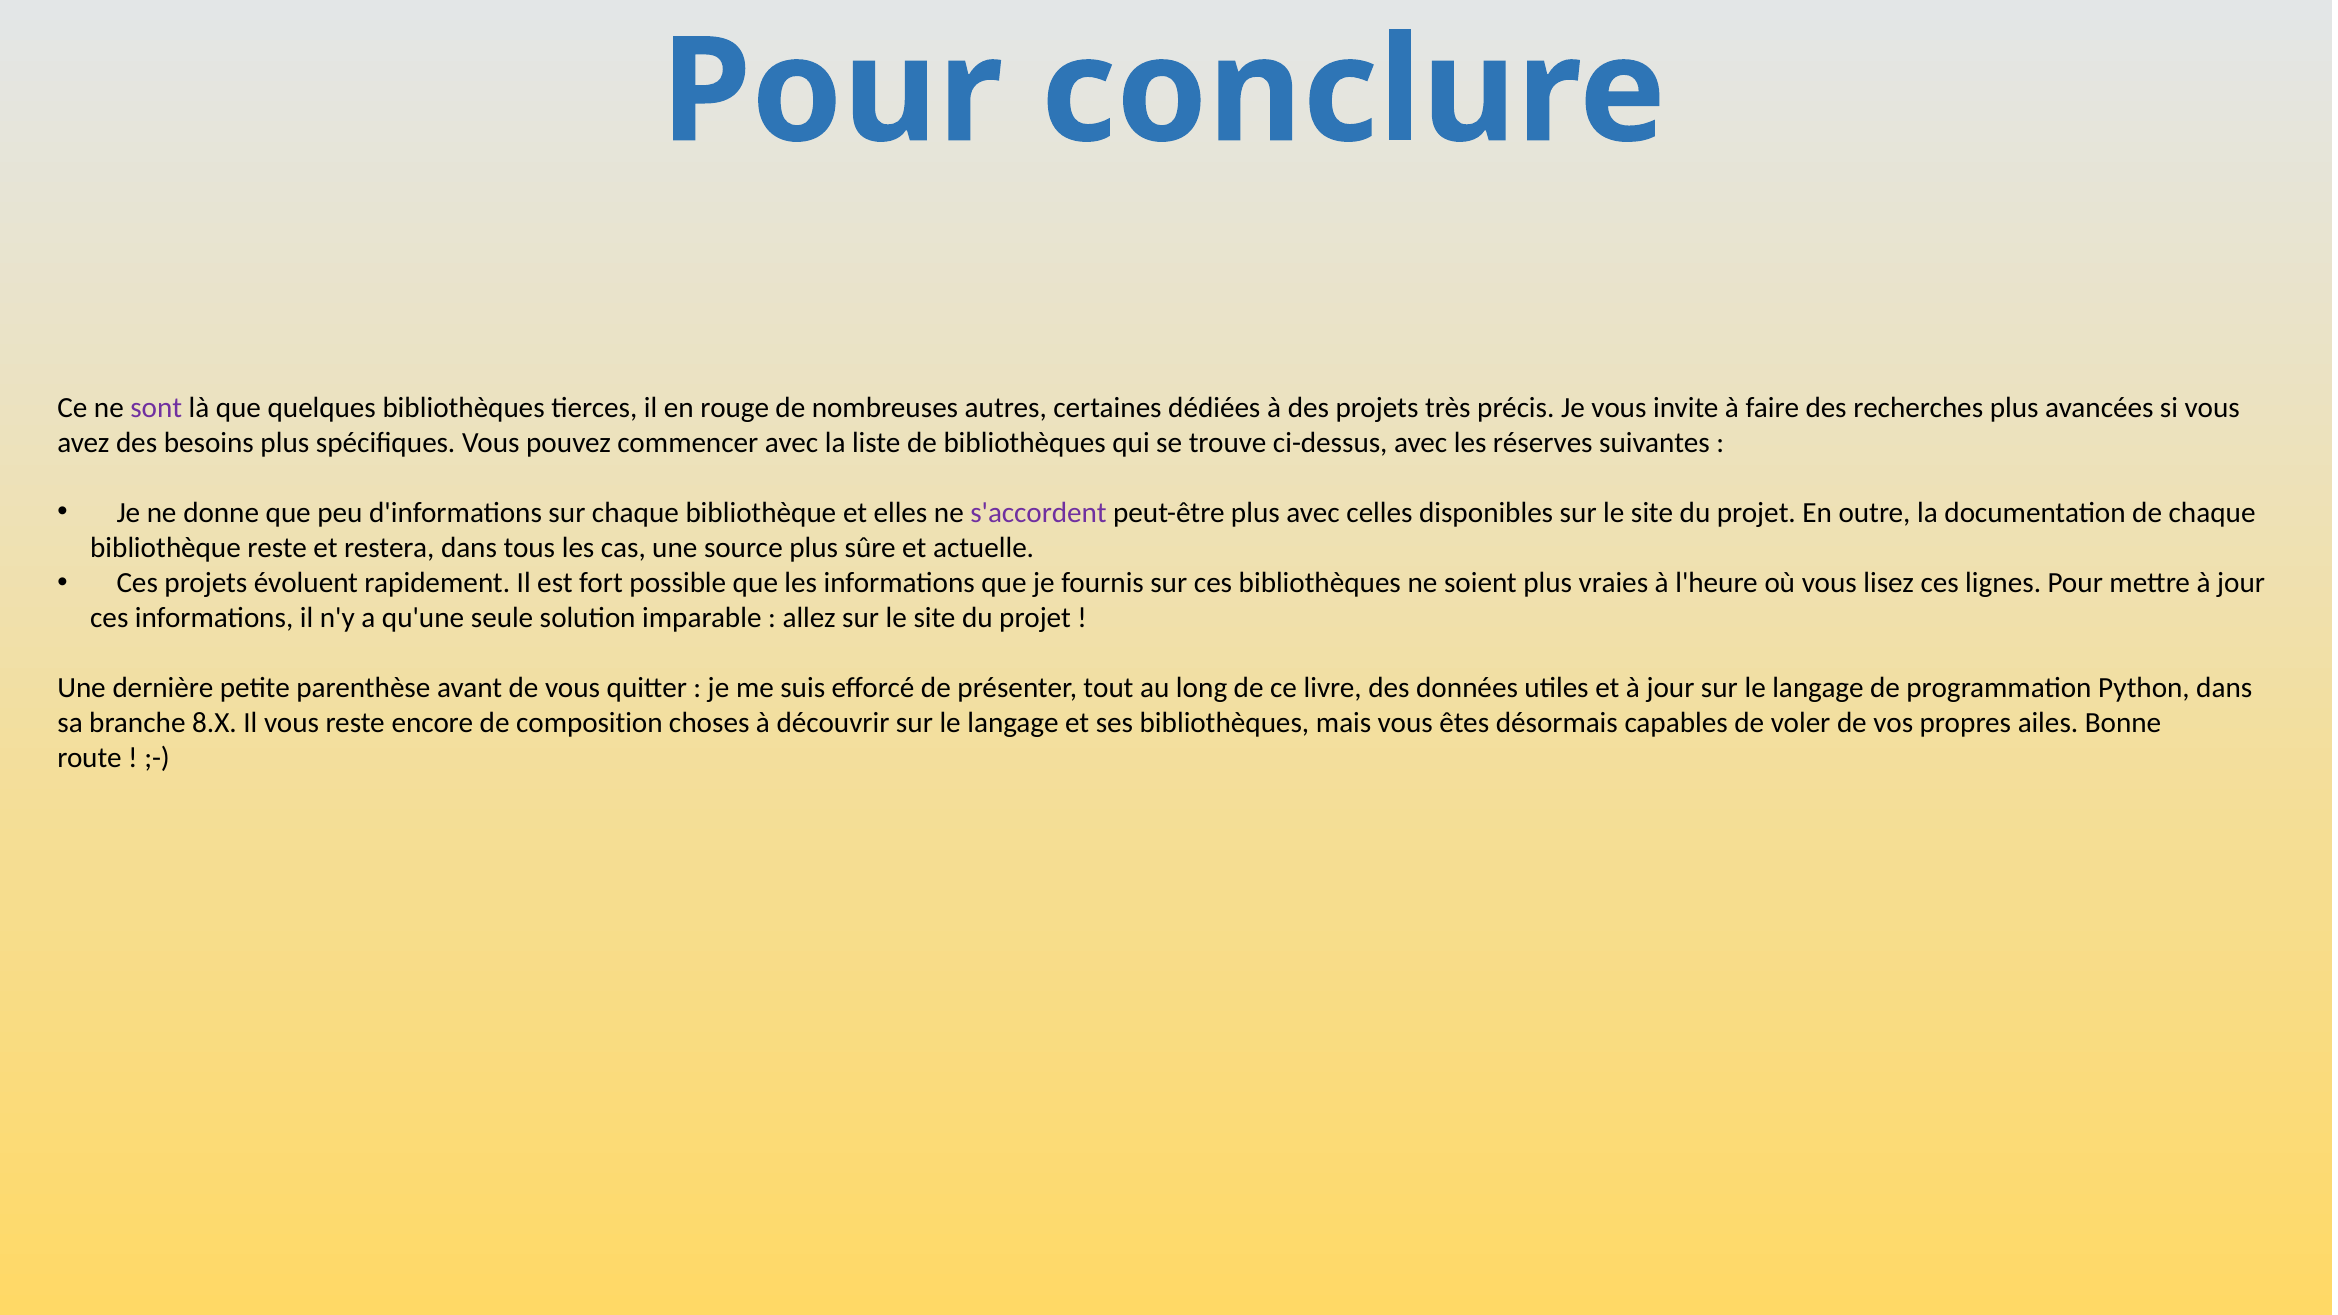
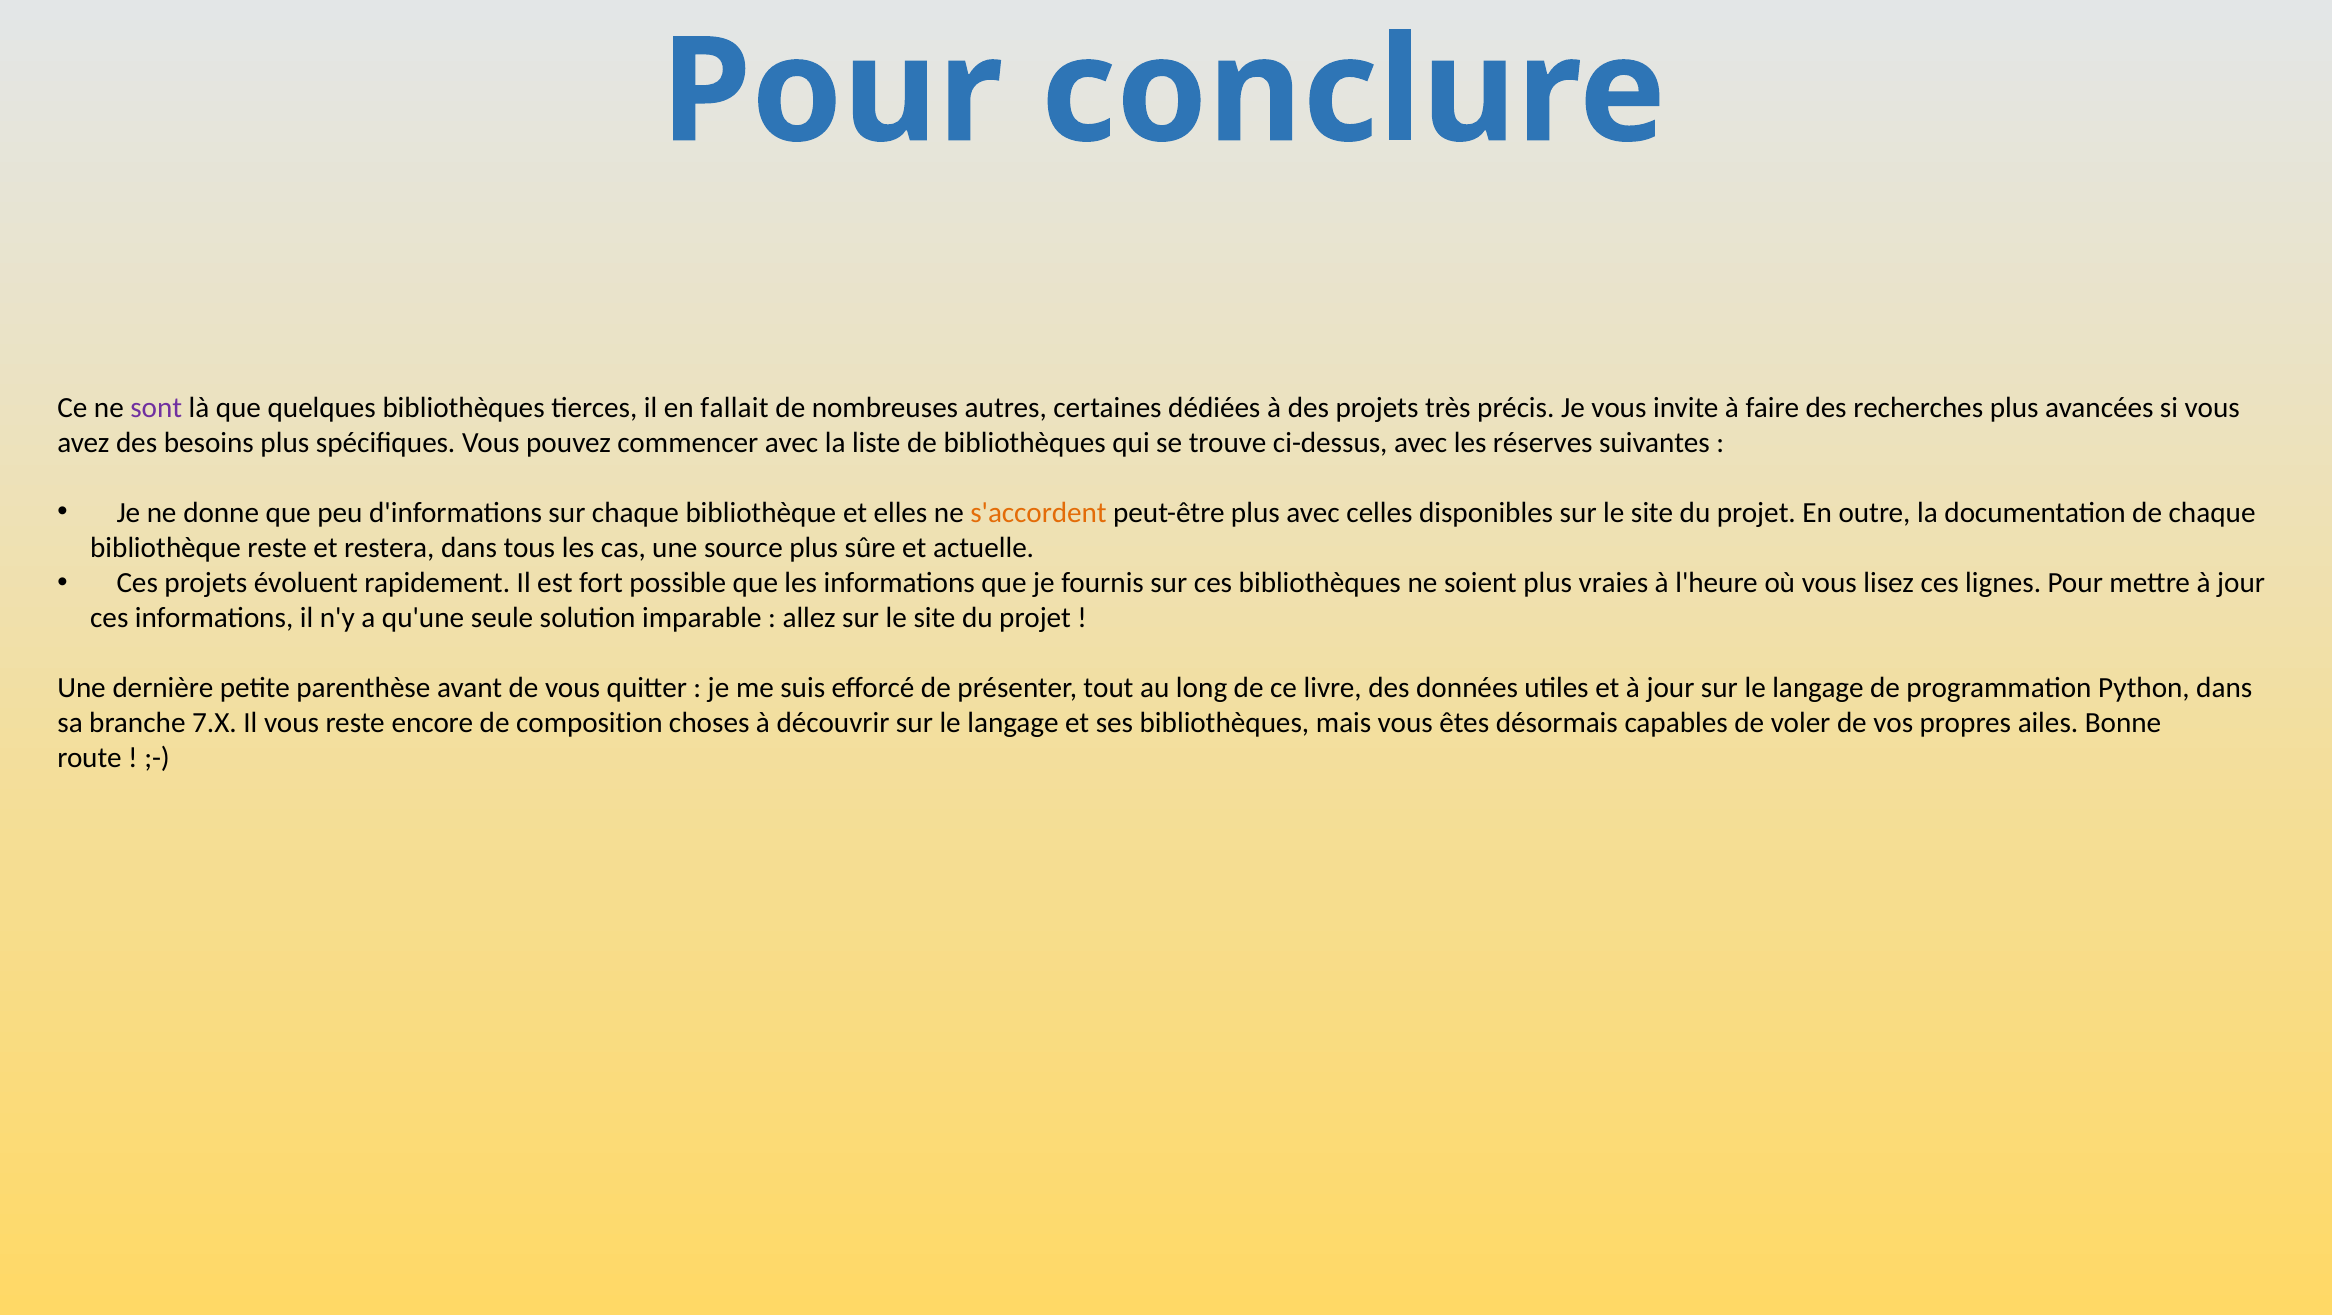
rouge: rouge -> fallait (735, 408)
s'accordent colour: purple -> orange (1038, 513)
8.X: 8.X -> 7.X (214, 723)
